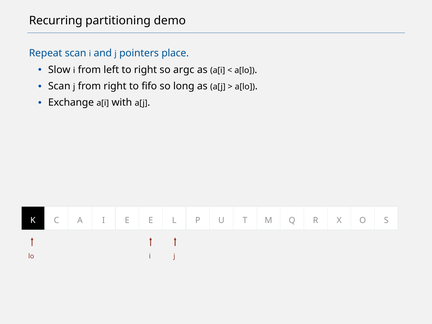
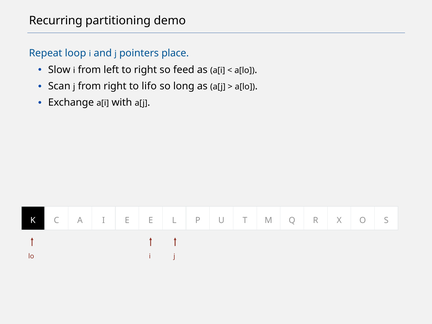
Repeat scan: scan -> loop (75, 53)
argc: argc -> feed (184, 70)
fifo: fifo -> lifo (149, 86)
